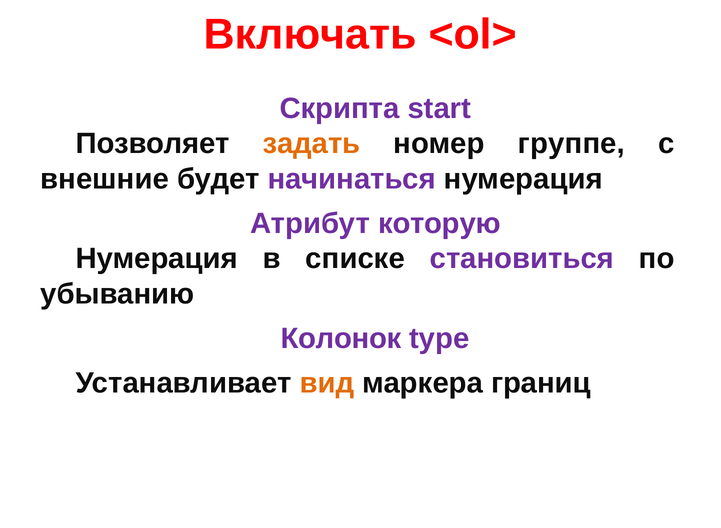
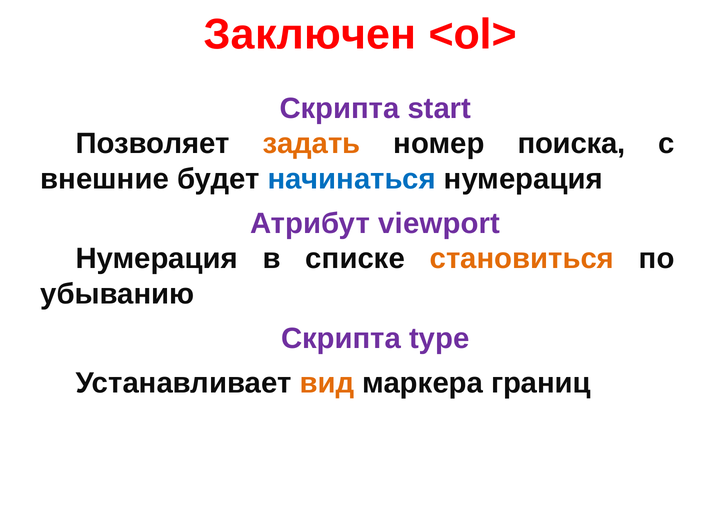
Включать: Включать -> Заключен (310, 35)
группе: группе -> поиска (572, 144)
начинаться colour: purple -> blue (352, 179)
которую: которую -> viewport (439, 224)
становиться colour: purple -> orange (522, 259)
Колонок: Колонок -> Скрипта (341, 339)
